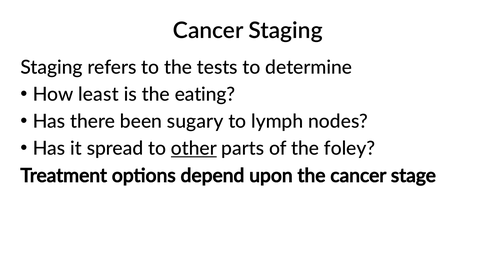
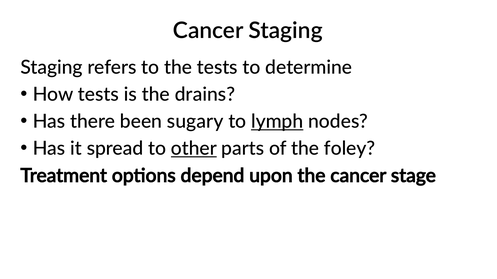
How least: least -> tests (98, 95)
eating: eating -> drains (205, 95)
lymph underline: none -> present (277, 122)
